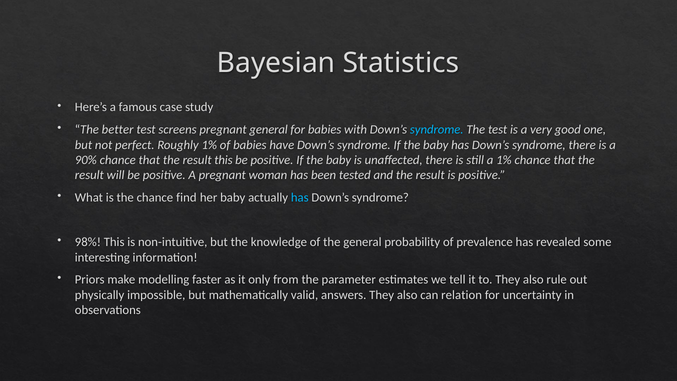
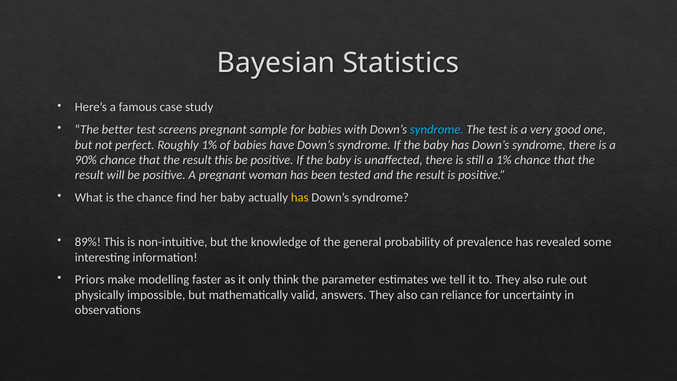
pregnant general: general -> sample (269, 130)
has colour: light blue -> yellow (300, 198)
98%: 98% -> 89% (88, 242)
from: from -> think (286, 280)
relation: relation -> reliance (462, 295)
